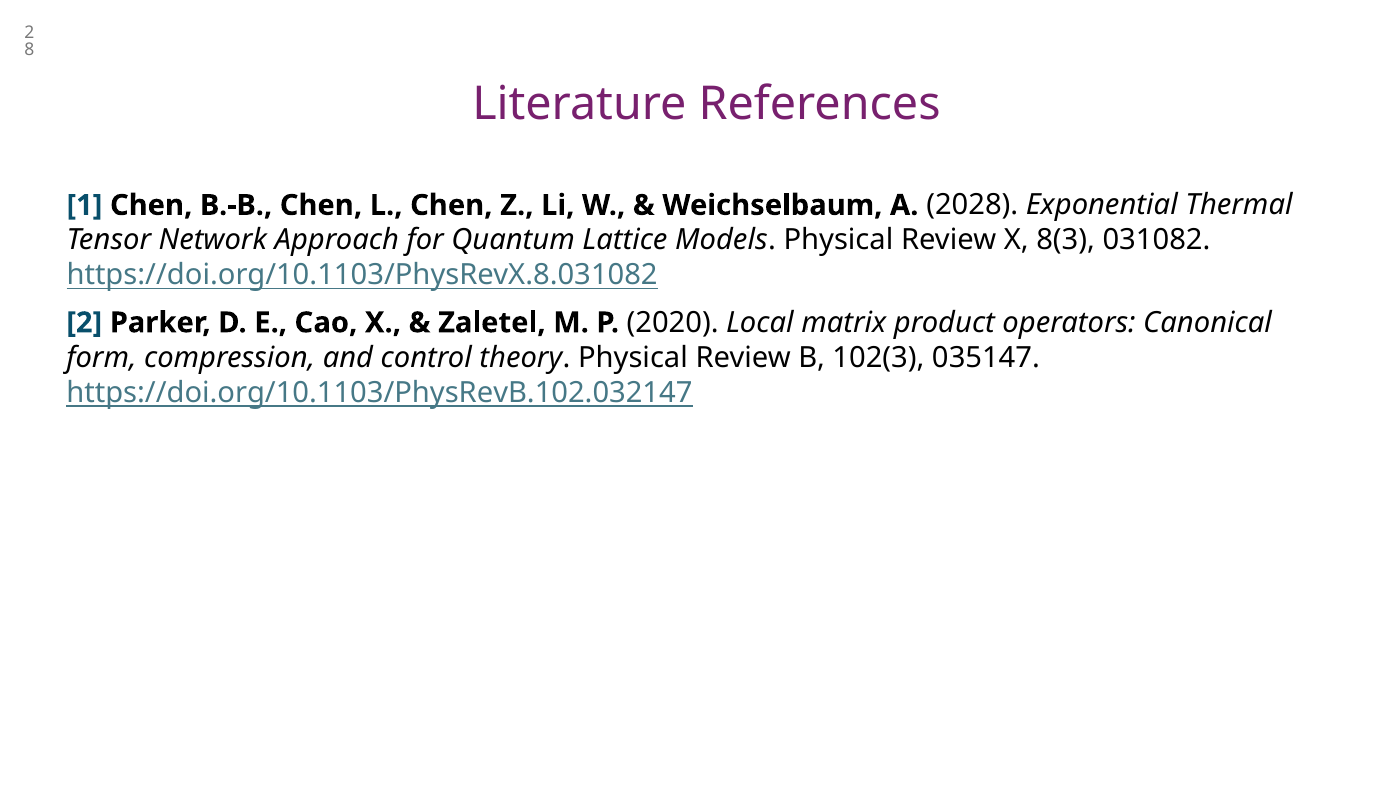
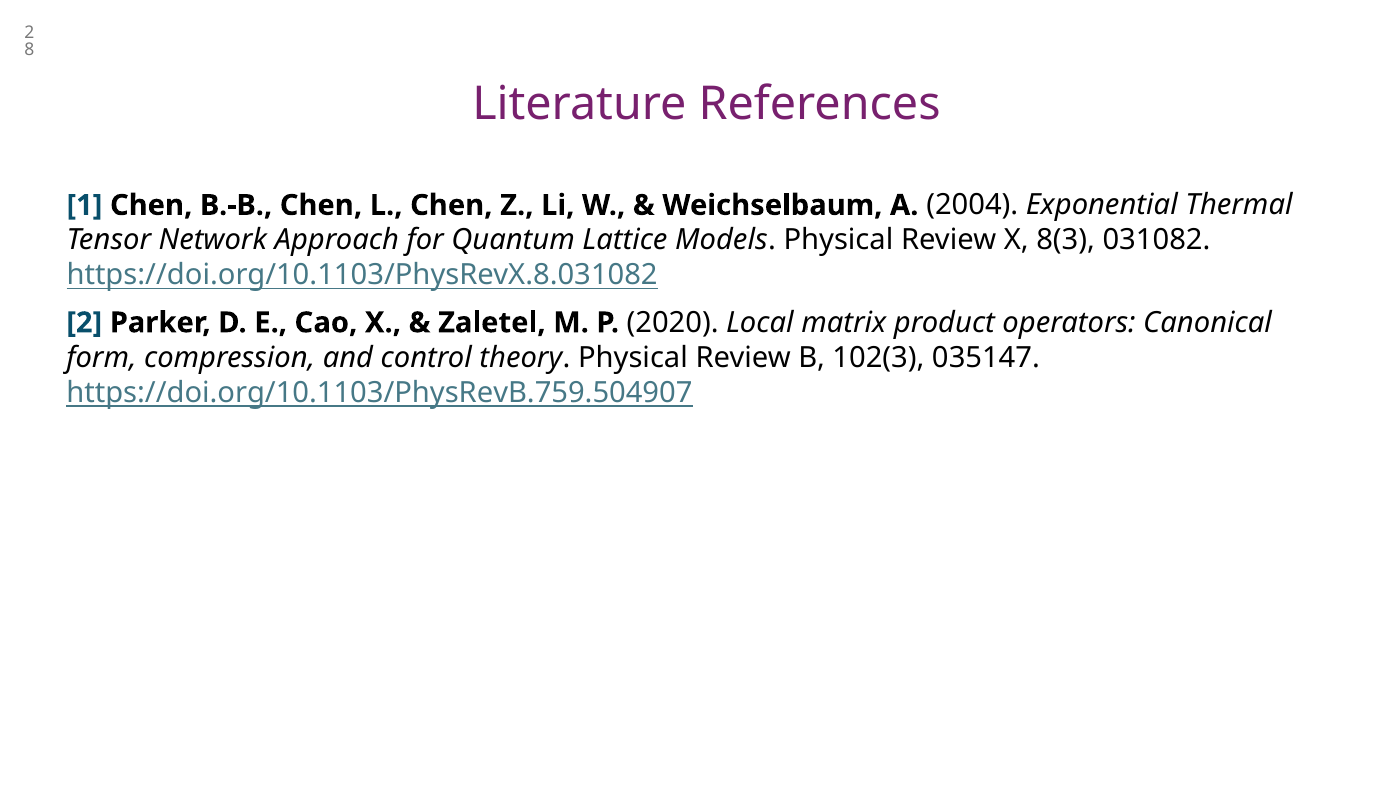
2028: 2028 -> 2004 (972, 205)
https://doi.org/10.1103/PhysRevB.102.032147: https://doi.org/10.1103/PhysRevB.102.032147 -> https://doi.org/10.1103/PhysRevB.759.504907 (379, 392)
